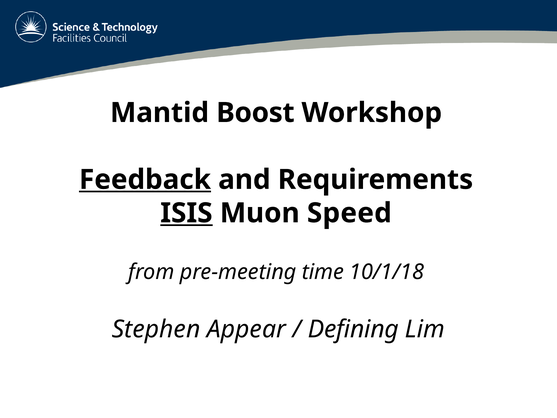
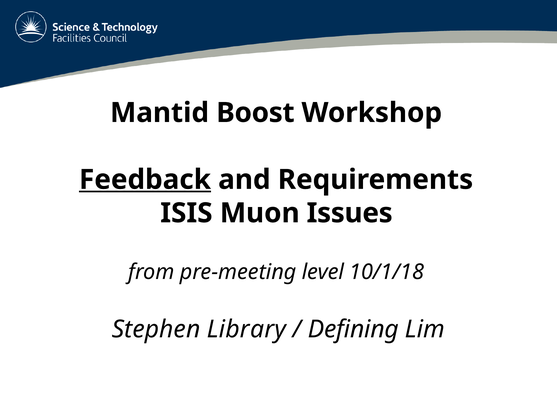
ISIS underline: present -> none (186, 213)
Speed: Speed -> Issues (350, 213)
time: time -> level (323, 272)
Appear: Appear -> Library (246, 329)
